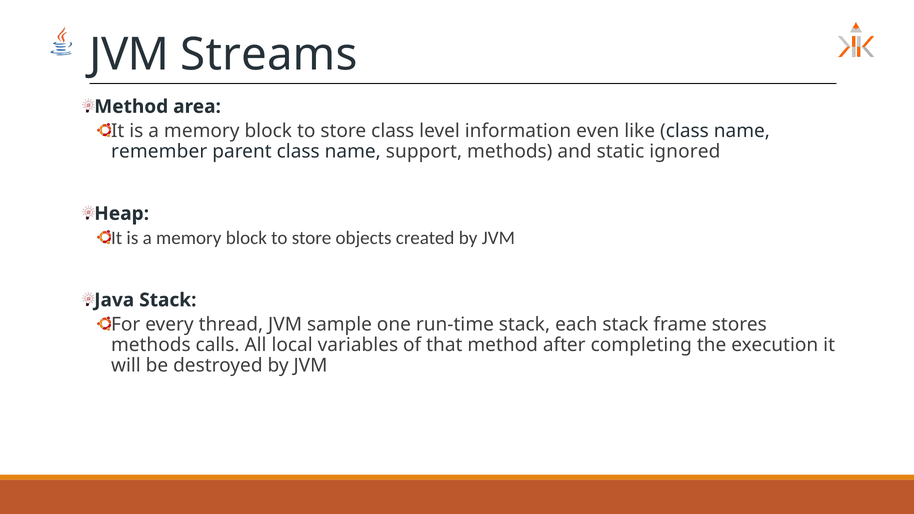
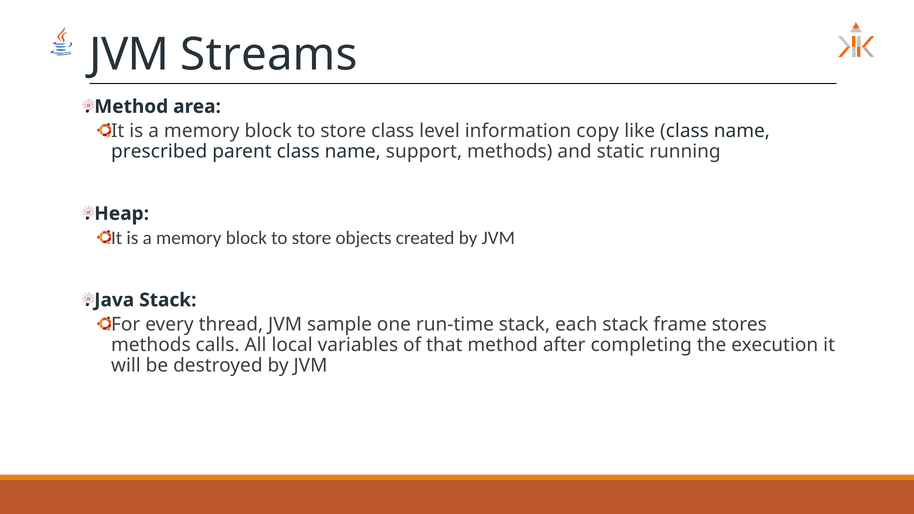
even: even -> copy (598, 131)
remember: remember -> prescribed (159, 152)
ignored: ignored -> running (685, 152)
